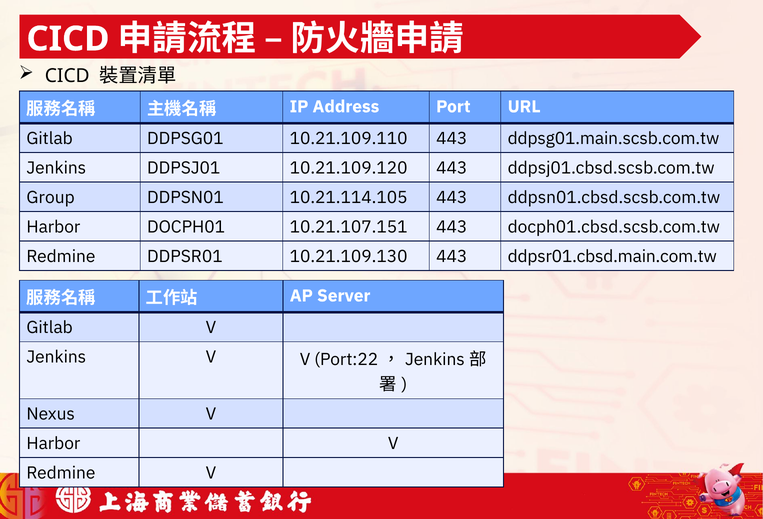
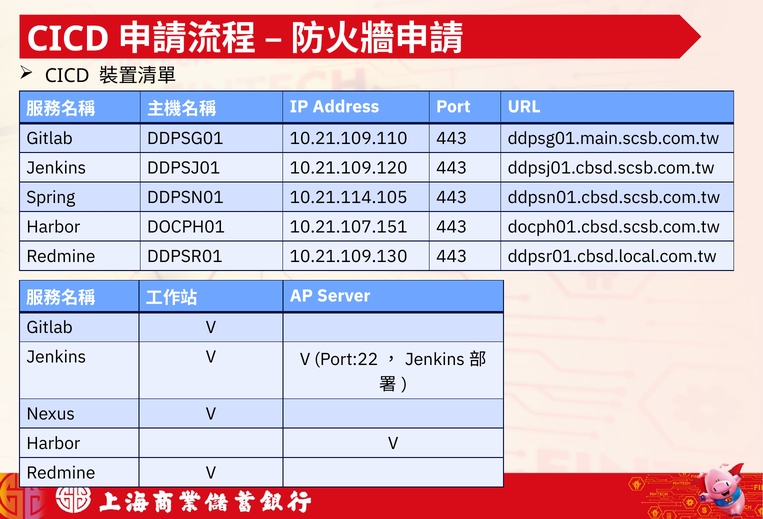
Group: Group -> Spring (51, 198)
ddpsr01.cbsd.main.com.tw: ddpsr01.cbsd.main.com.tw -> ddpsr01.cbsd.local.com.tw (612, 256)
